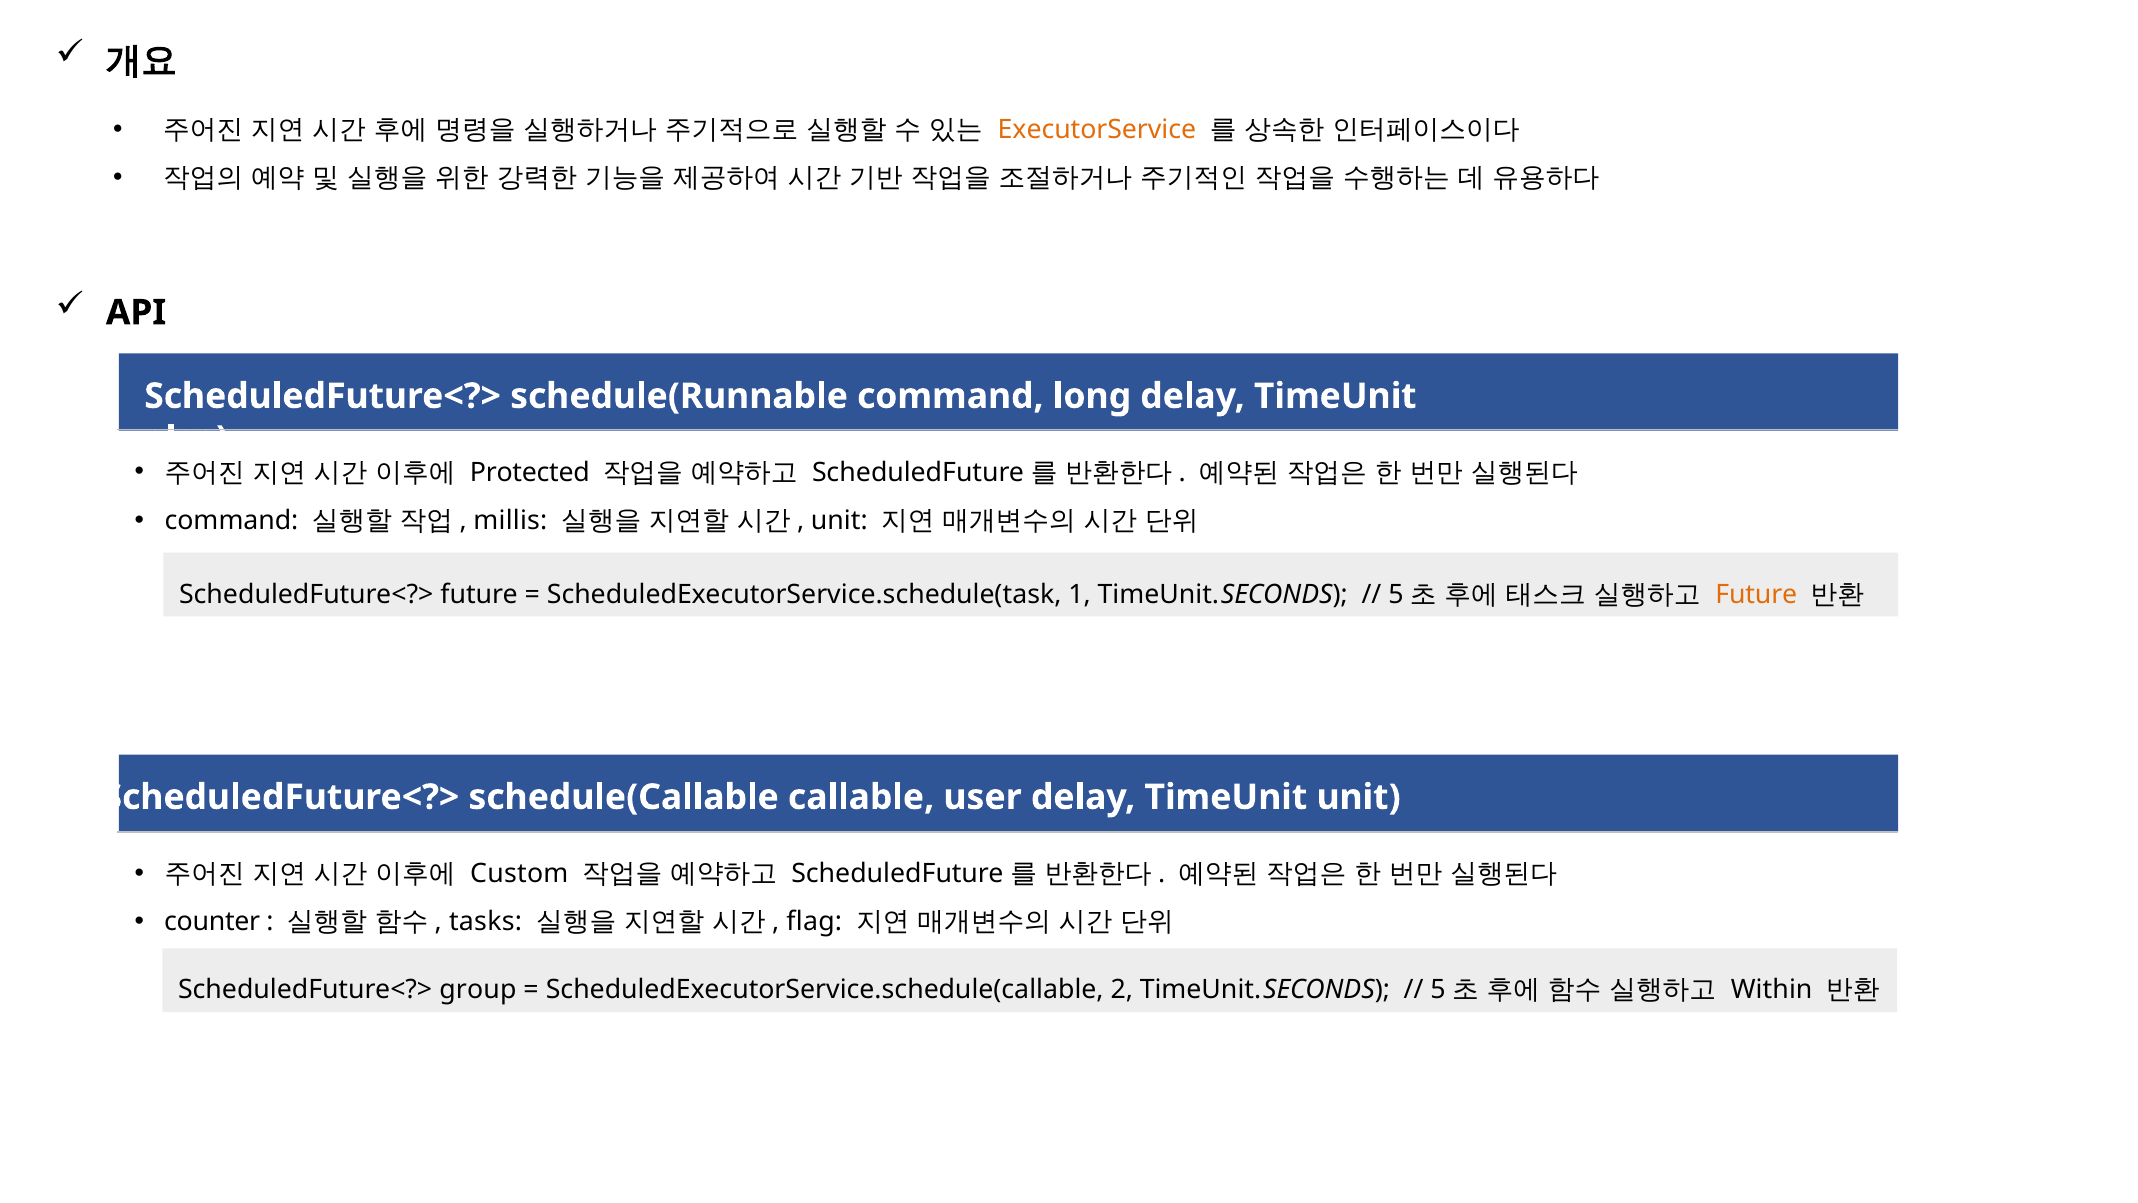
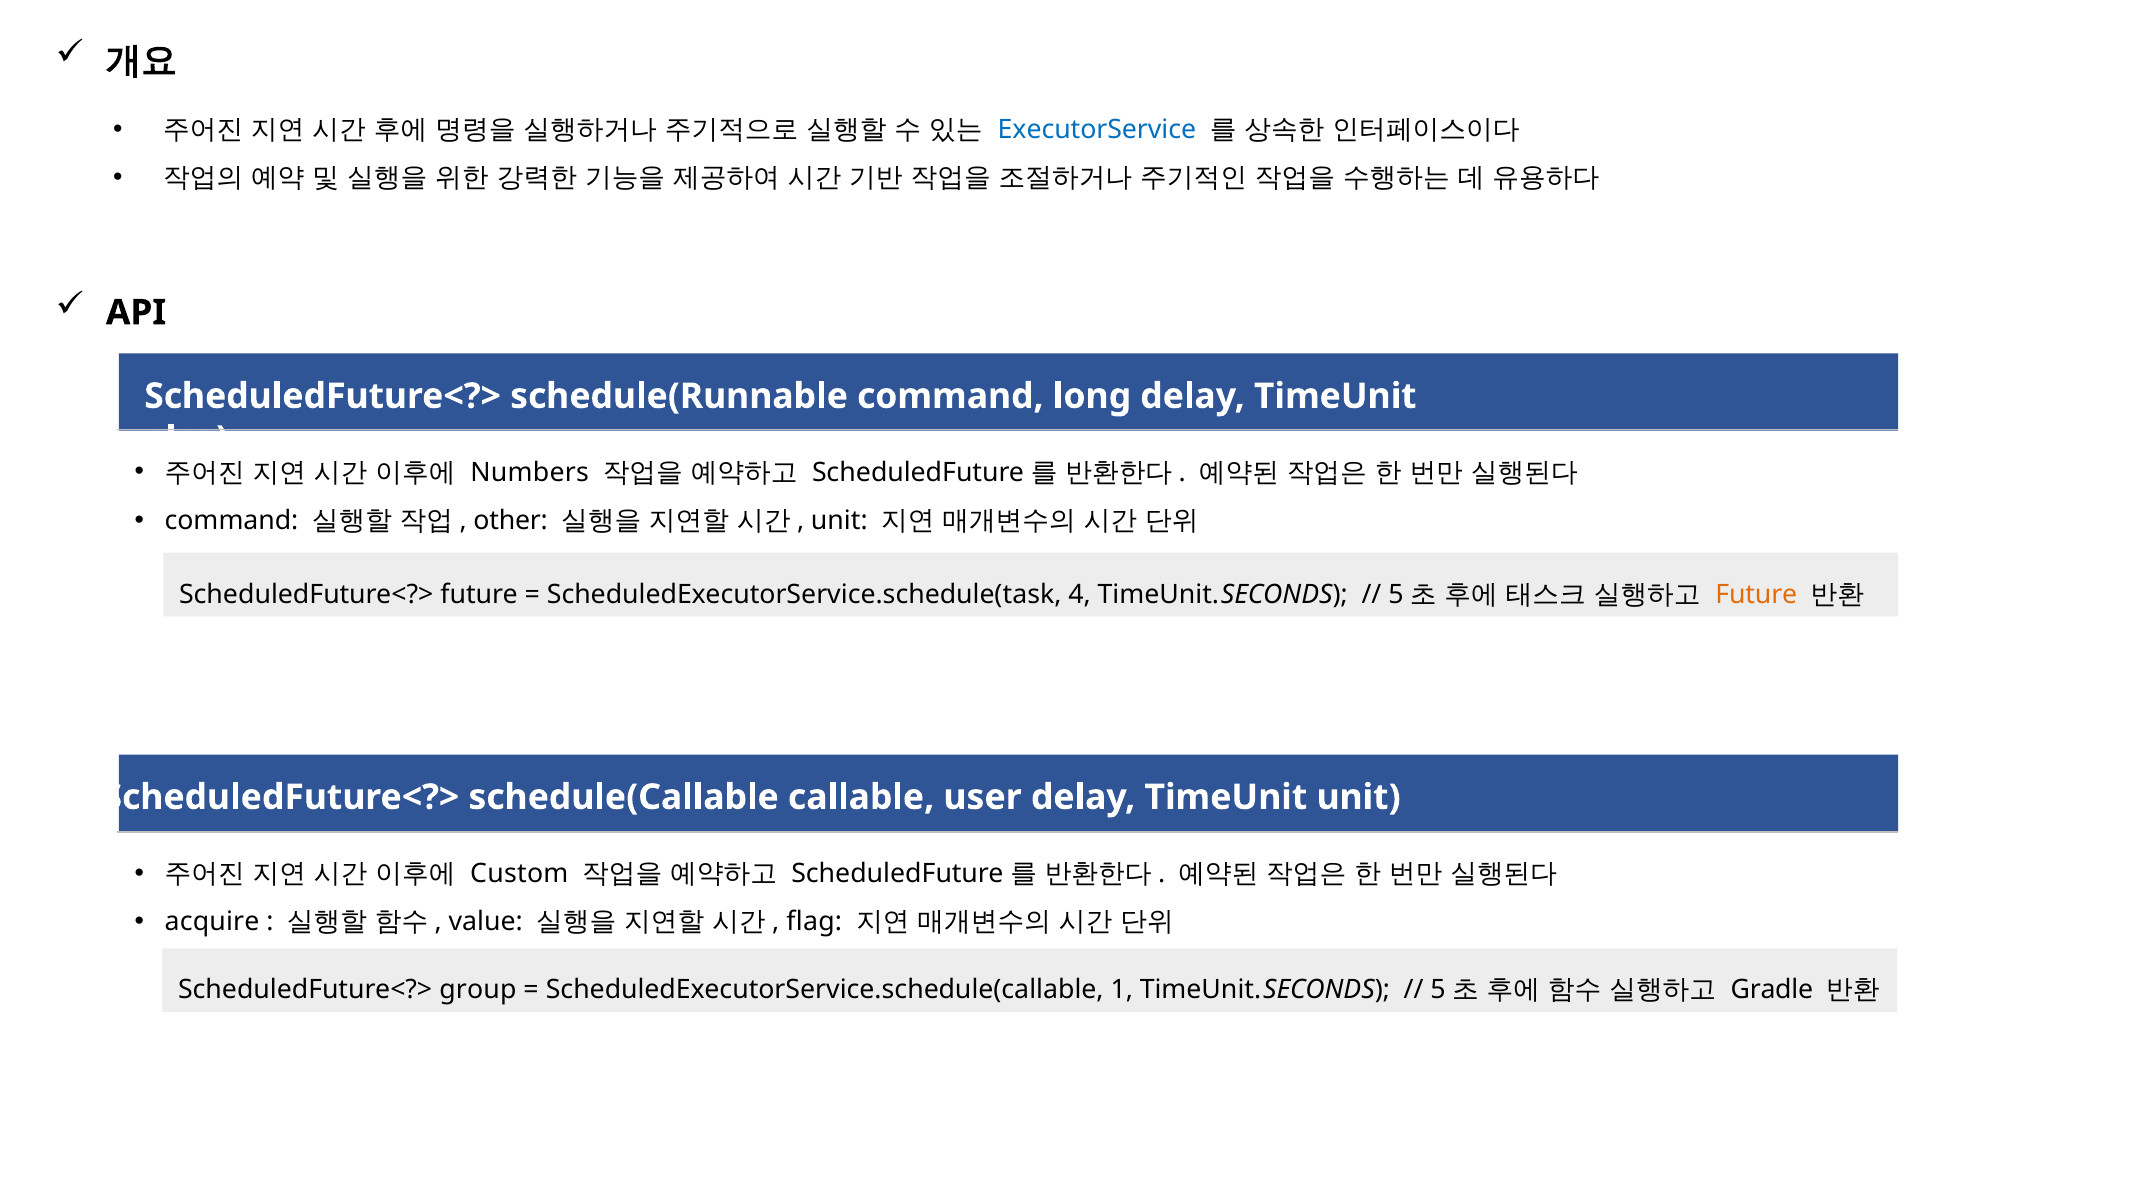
ExecutorService colour: orange -> blue (1097, 130)
Protected: Protected -> Numbers (530, 472)
millis: millis -> other (511, 521)
1: 1 -> 4 (1080, 594)
counter: counter -> acquire (212, 922)
tasks: tasks -> value (486, 922)
2: 2 -> 1 (1122, 990)
Within: Within -> Gradle (1772, 990)
